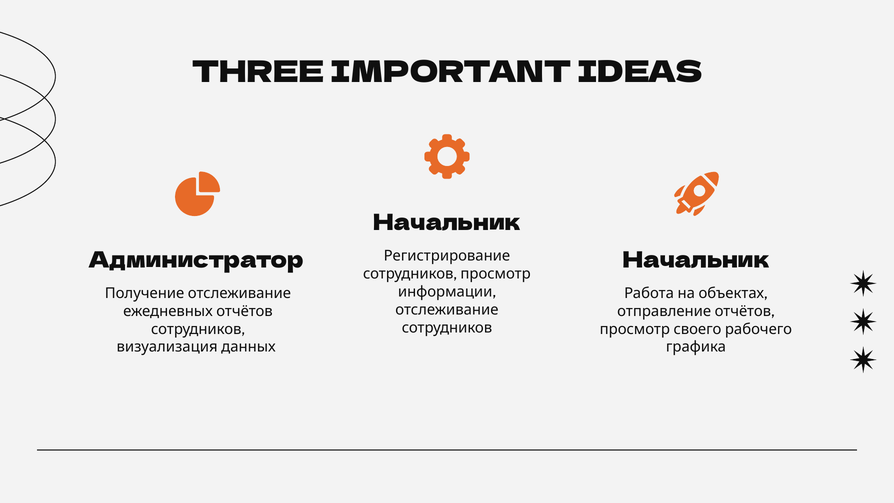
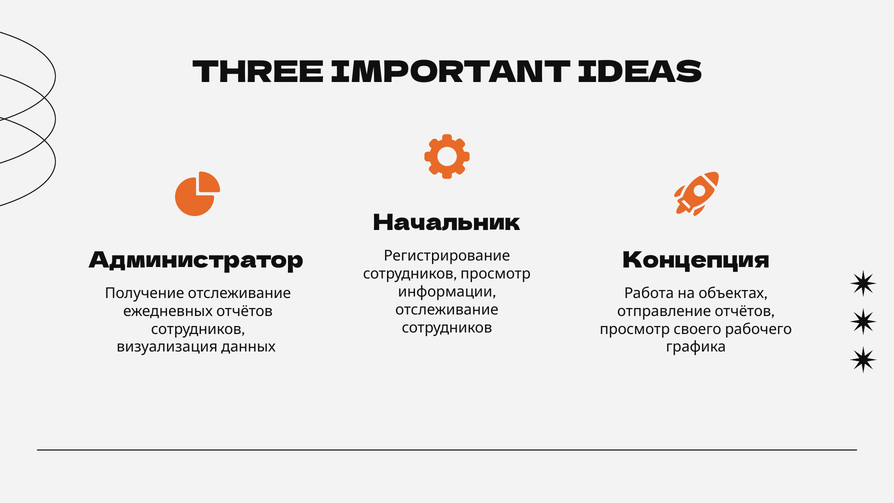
Начальник: Начальник -> Концепция (696, 260)
